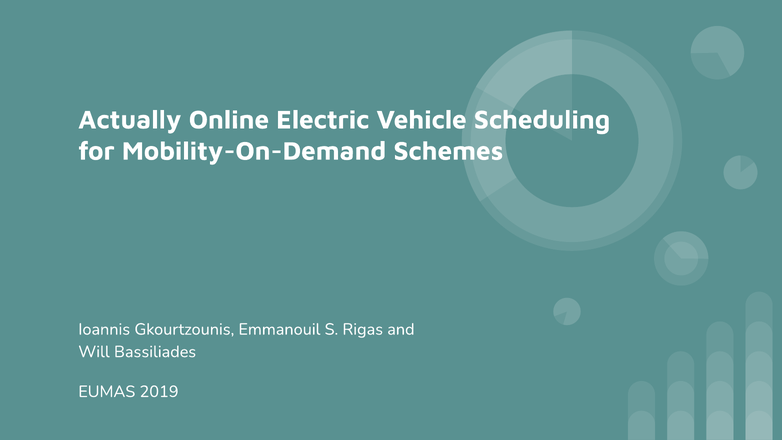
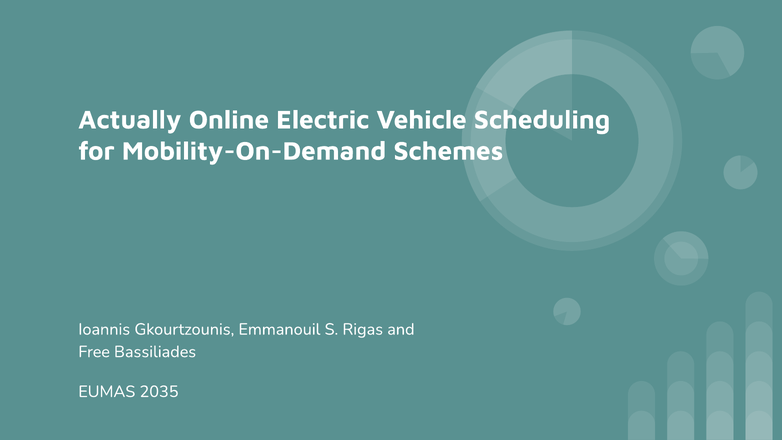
Will: Will -> Free (94, 352)
2019: 2019 -> 2035 (159, 392)
